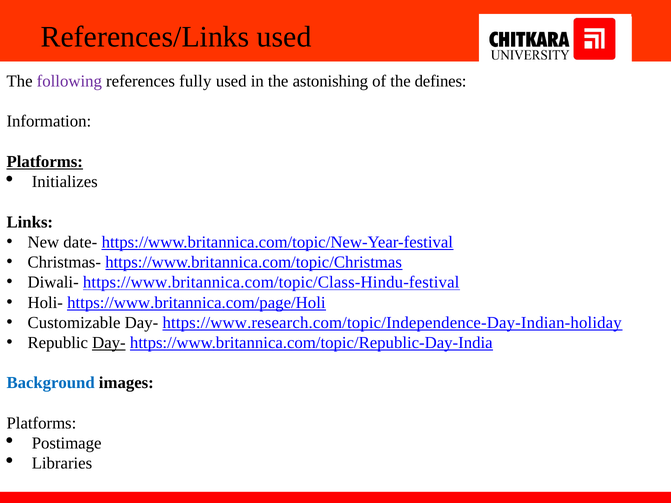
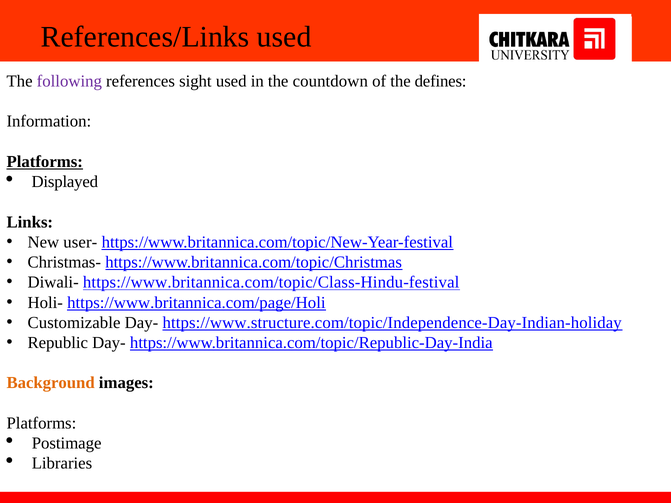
fully: fully -> sight (195, 81)
astonishing: astonishing -> countdown (330, 81)
Initializes: Initializes -> Displayed (65, 182)
date-: date- -> user- (80, 242)
https://www.research.com/topic/Independence-Day-Indian-holiday: https://www.research.com/topic/Independence-Day-Indian-holiday -> https://www.structure.com/topic/Independence-Day-Indian-holiday (392, 323)
Day- underline: present -> none (109, 343)
Background colour: blue -> orange (51, 383)
